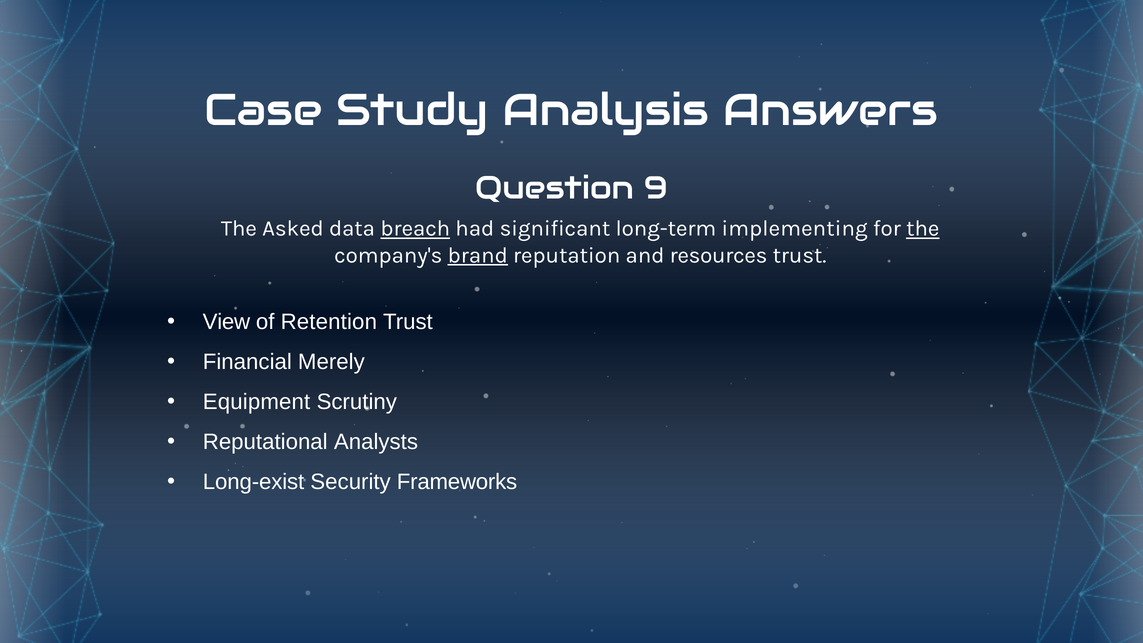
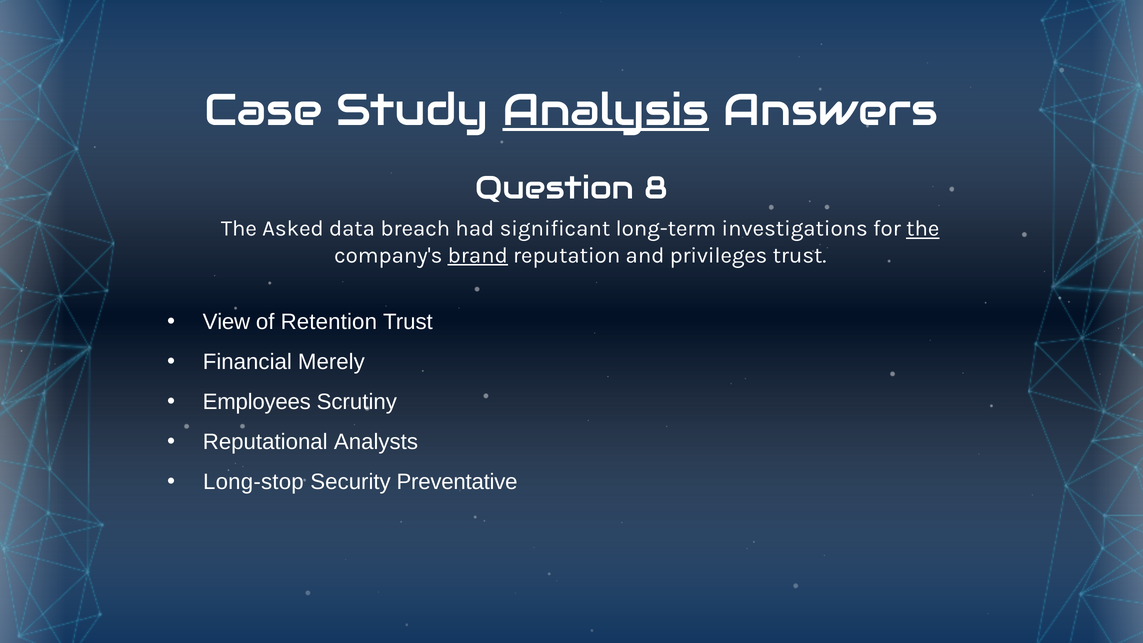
Analysis underline: none -> present (606, 110)
9: 9 -> 8 (656, 188)
breach underline: present -> none (415, 229)
implementing: implementing -> investigations (795, 229)
resources: resources -> privileges (718, 255)
Equipment: Equipment -> Employees (257, 402)
Long-exist: Long-exist -> Long-stop (253, 482)
Frameworks: Frameworks -> Preventative (457, 482)
